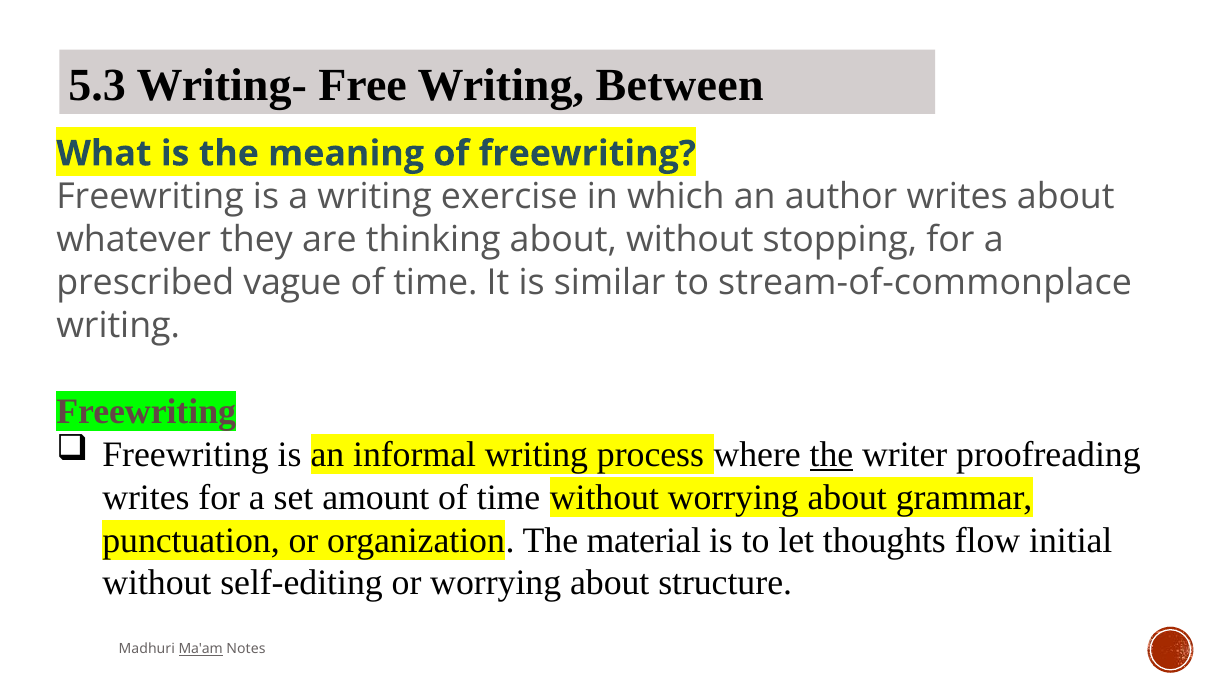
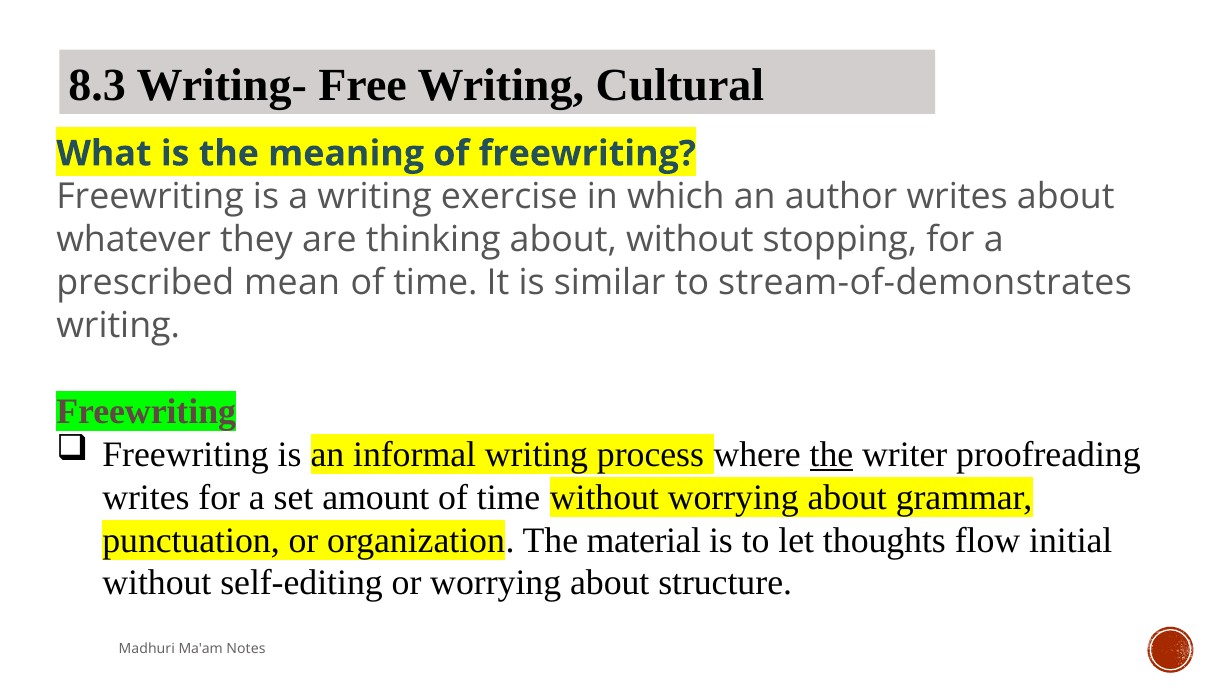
5.3: 5.3 -> 8.3 (97, 85)
Between: Between -> Cultural (680, 85)
vague: vague -> mean (292, 283)
stream-of-commonplace: stream-of-commonplace -> stream-of-demonstrates (925, 283)
Ma'am underline: present -> none (201, 649)
